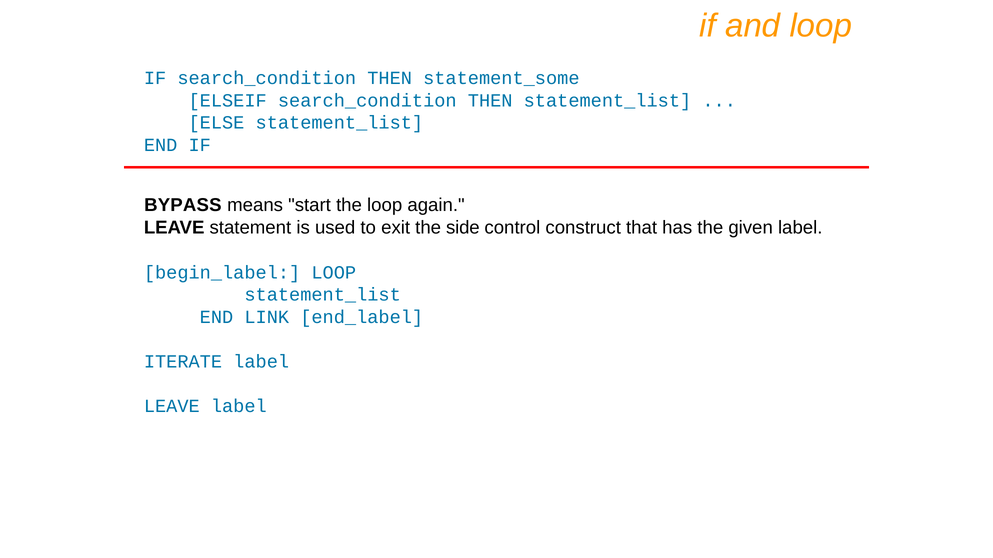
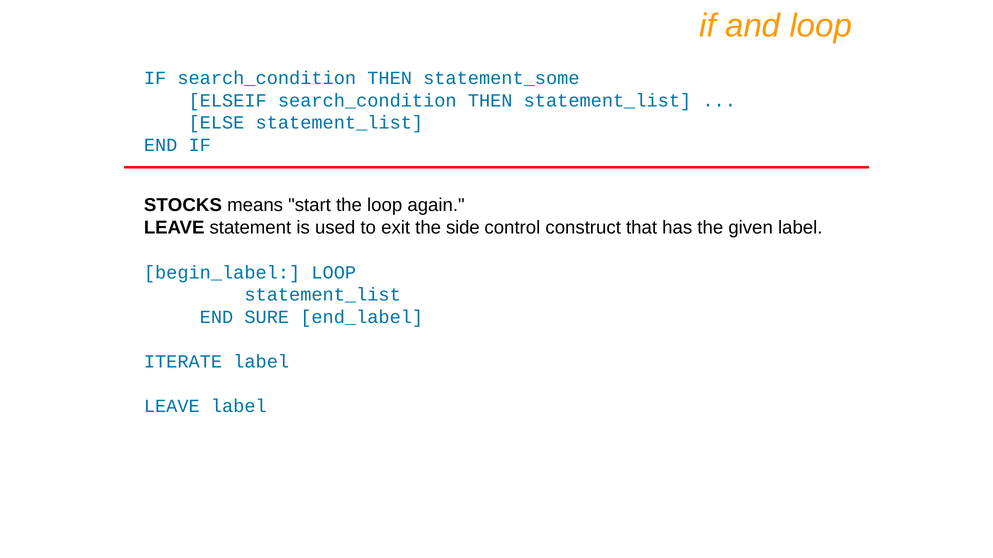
BYPASS: BYPASS -> STOCKS (183, 206)
LINK: LINK -> SURE (267, 317)
